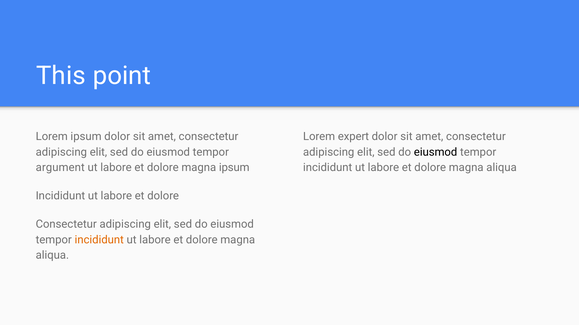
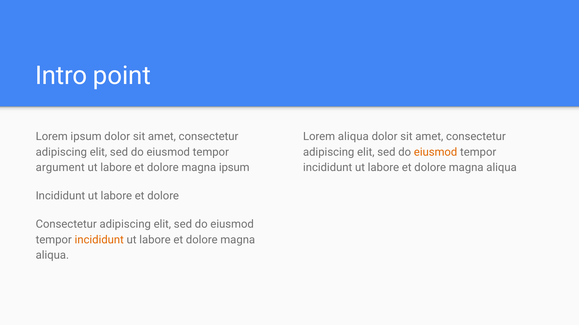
This: This -> Intro (61, 76)
Lorem expert: expert -> aliqua (353, 137)
eiusmod colour: black -> orange (436, 152)
